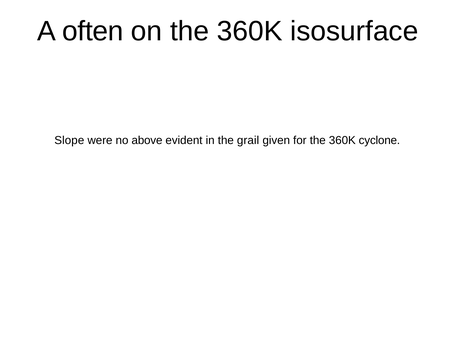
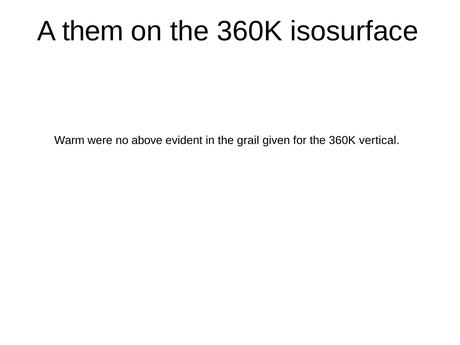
often: often -> them (93, 31)
Slope: Slope -> Warm (69, 140)
cyclone: cyclone -> vertical (379, 140)
